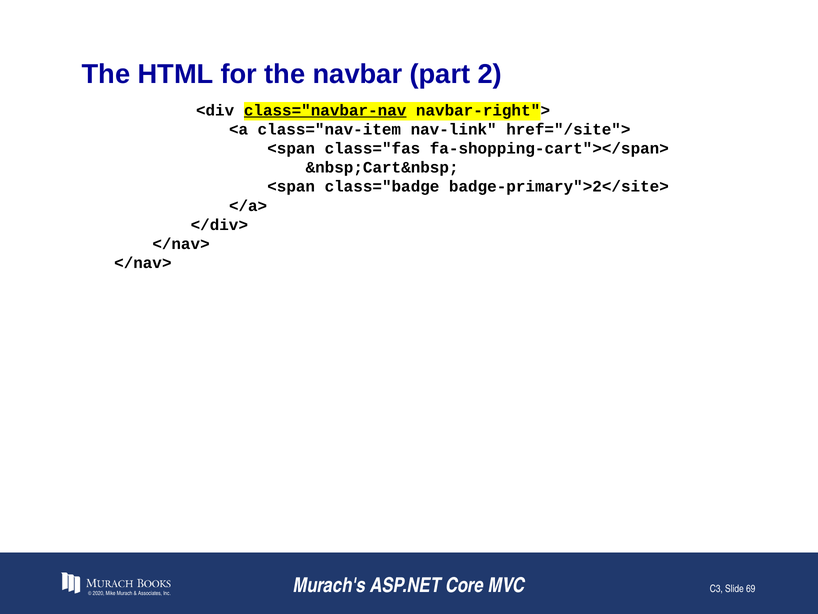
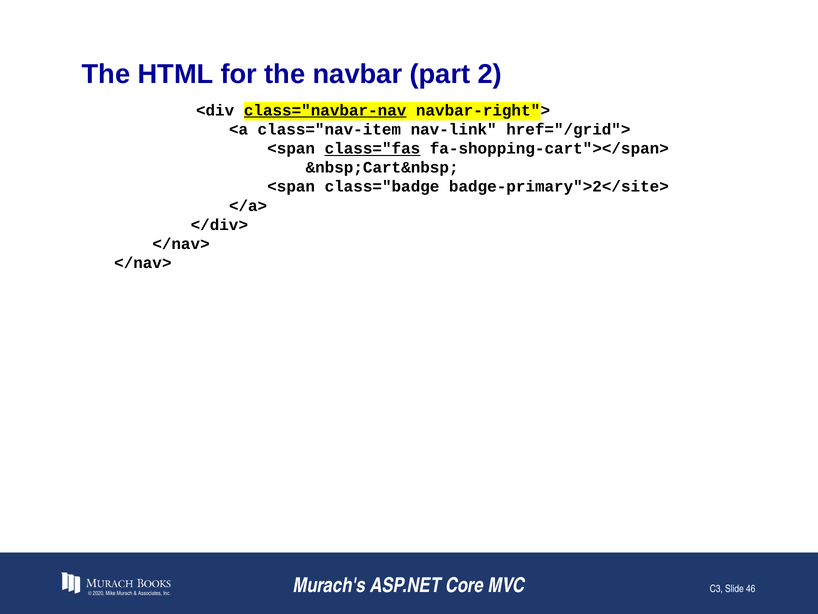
href="/site">: href="/site"> -> href="/grid"> (568, 129)
class="fas underline: none -> present (372, 148)
69: 69 -> 46 (751, 589)
